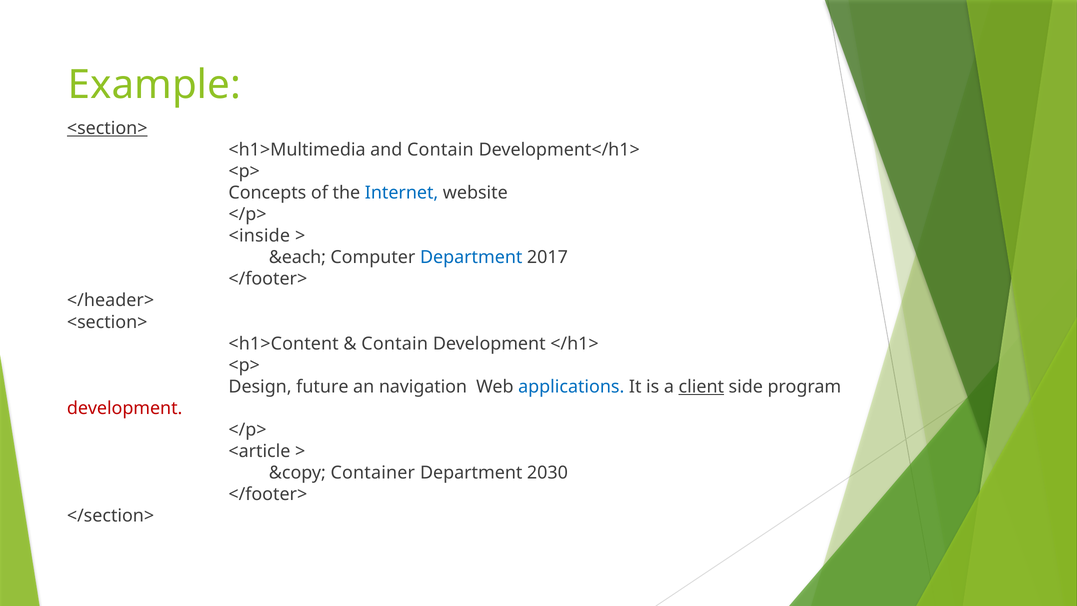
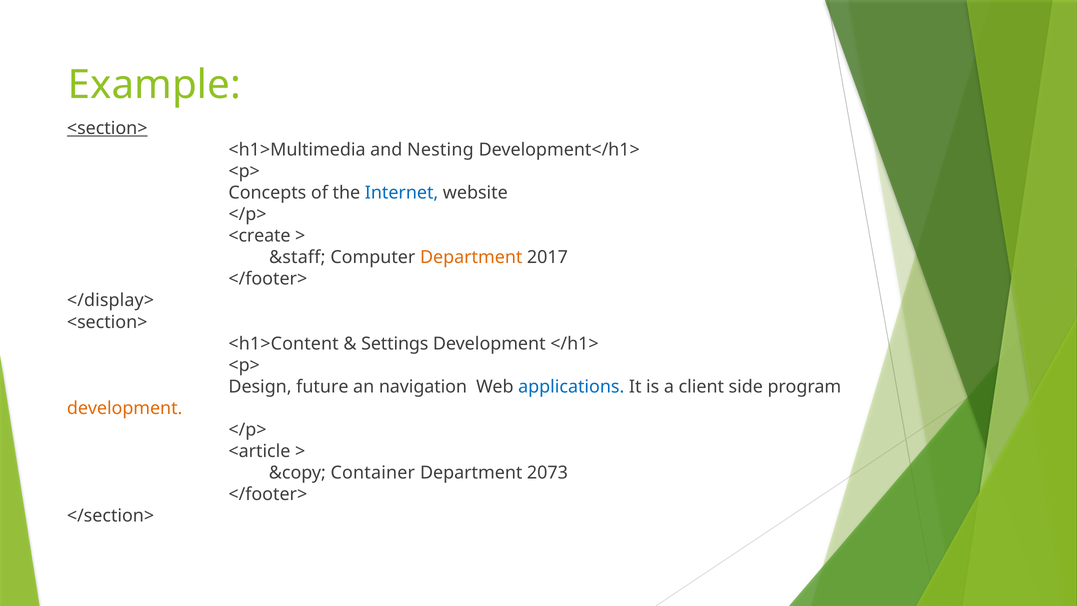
and Contain: Contain -> Nesting (440, 150)
<inside: <inside -> <create (259, 236)
&each: &each -> &staff (297, 257)
Department colour: blue -> orange (471, 257)
</header>: </header> -> </display> (111, 300)
Contain: Contain -> Settings (395, 344)
client underline: present -> none (701, 387)
development colour: red -> orange (125, 408)
2030: 2030 -> 2073 (547, 473)
